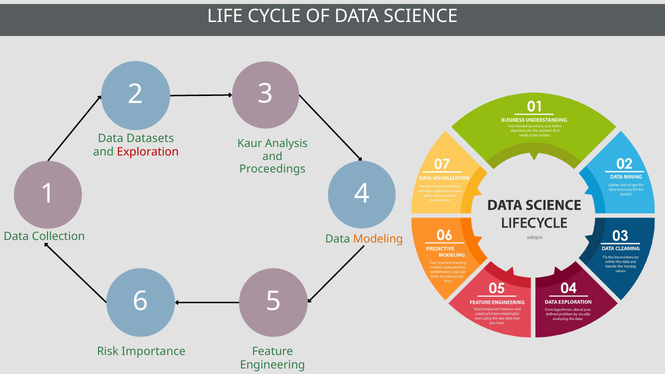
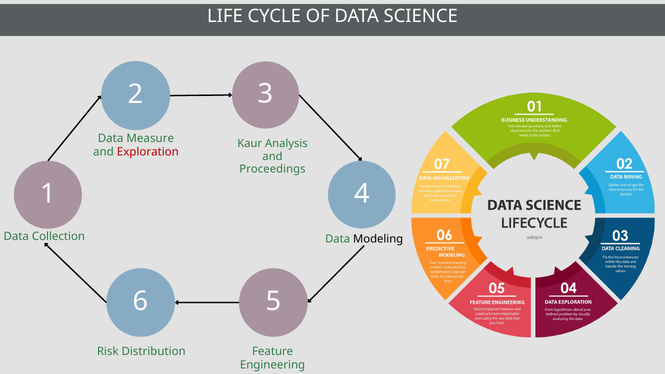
Datasets: Datasets -> Measure (150, 139)
Modeling colour: orange -> black (378, 239)
Importance: Importance -> Distribution (154, 352)
